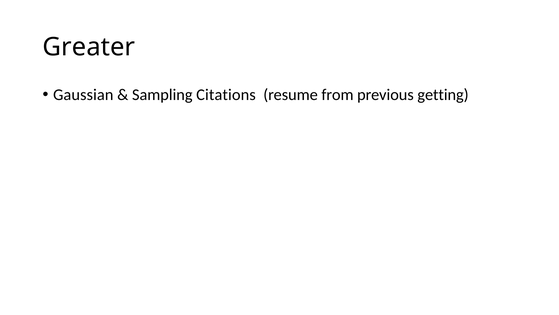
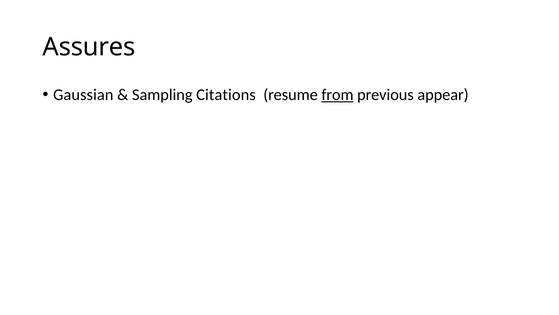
Greater: Greater -> Assures (89, 47)
from underline: none -> present (337, 95)
getting: getting -> appear (443, 95)
